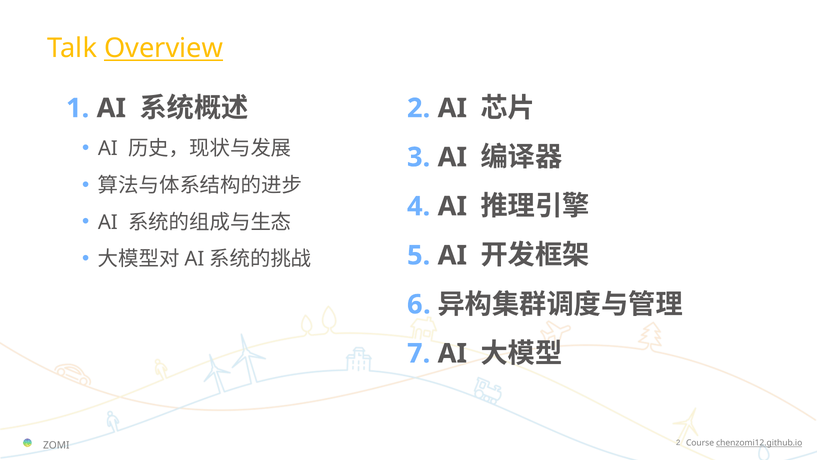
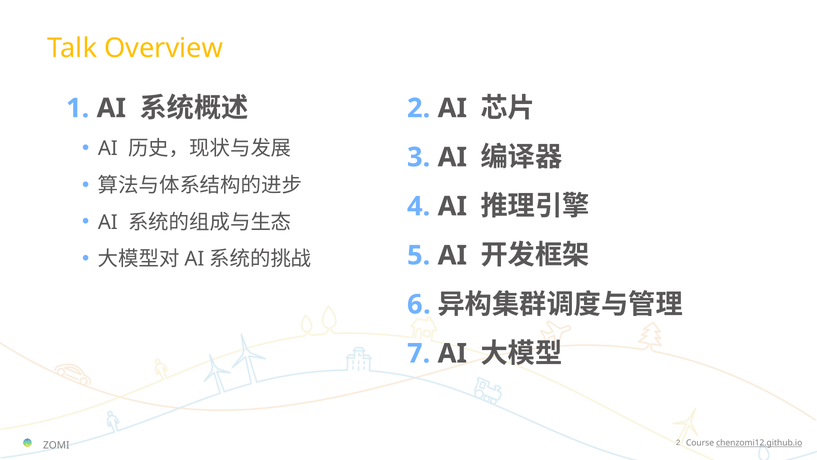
Overview underline: present -> none (164, 48)
